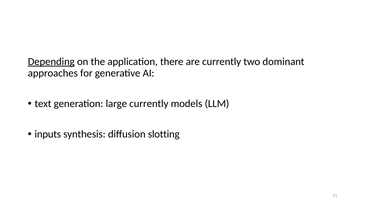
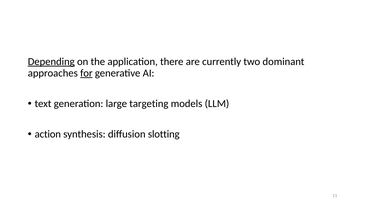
for underline: none -> present (86, 73)
large currently: currently -> targeting (149, 104)
inputs: inputs -> action (48, 134)
